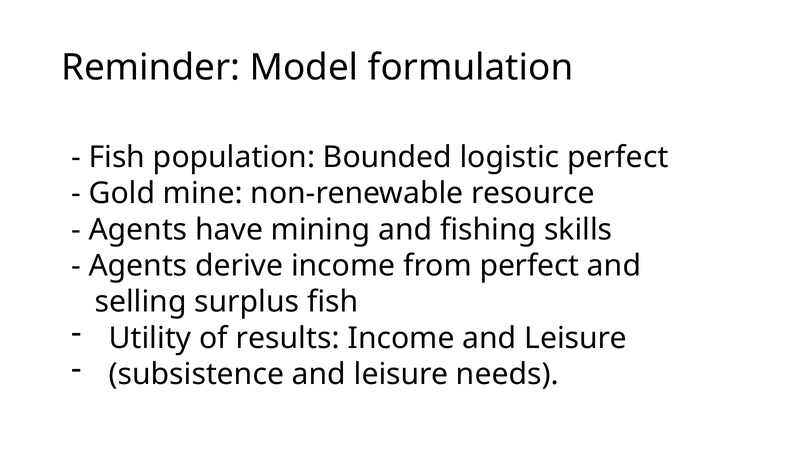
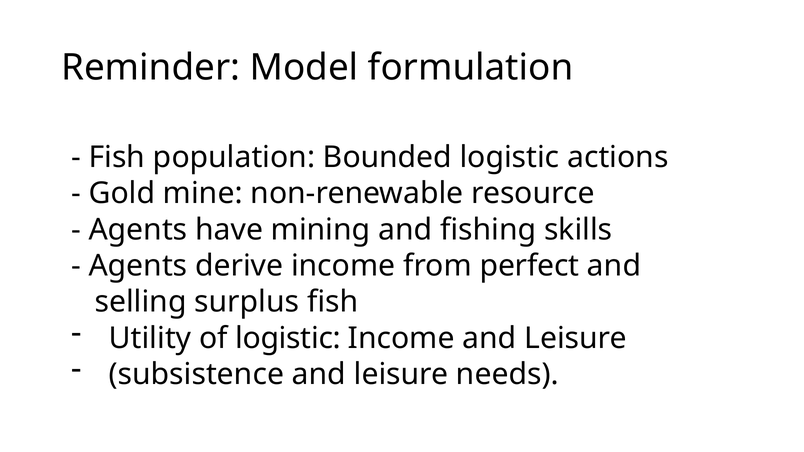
logistic perfect: perfect -> actions (618, 157)
of results: results -> logistic (288, 338)
